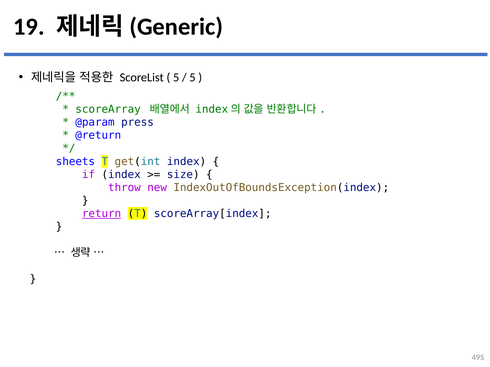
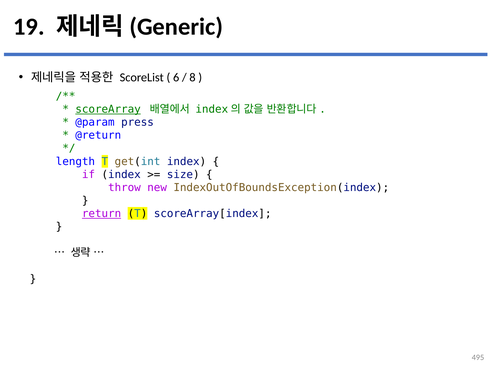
5: 5 -> 6 (176, 78)
5: 5 -> 8 (192, 78)
scoreArray underline: none -> present (108, 109)
sheets: sheets -> length (75, 162)
